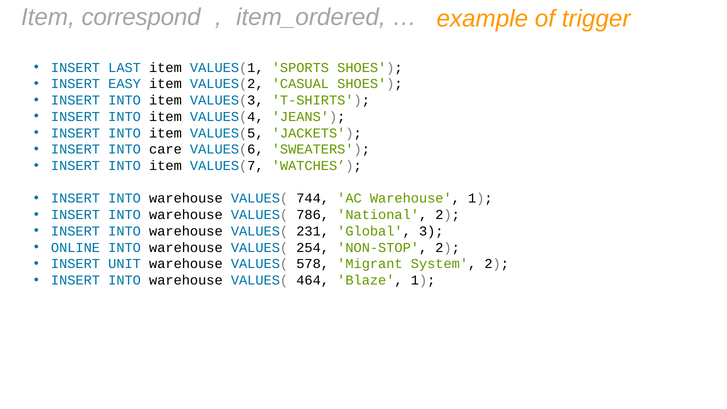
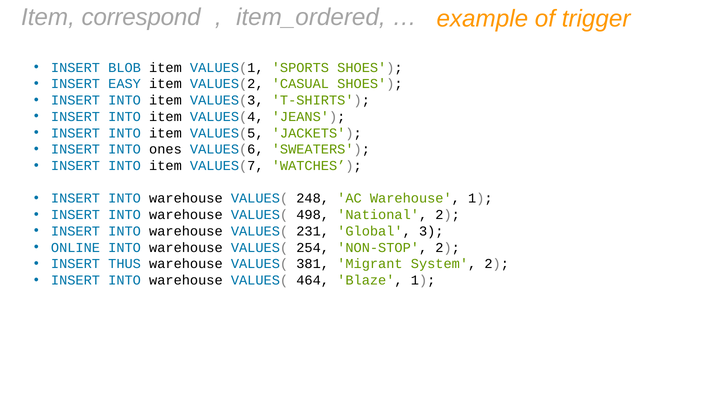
LAST: LAST -> BLOB (125, 68)
care: care -> ones (165, 149)
744: 744 -> 248 (313, 198)
786: 786 -> 498 (313, 215)
UNIT: UNIT -> THUS (125, 264)
578: 578 -> 381 (313, 264)
